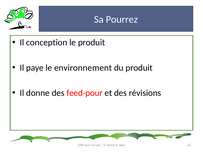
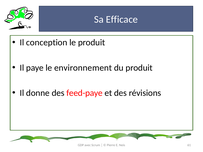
Pourrez: Pourrez -> Efficace (122, 19)
feed-pour: feed-pour -> feed-paye (85, 93)
